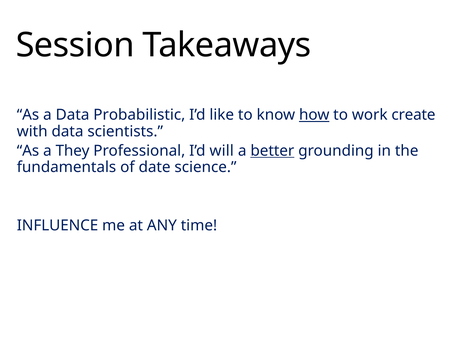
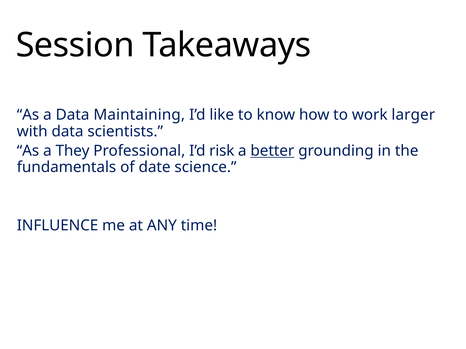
Probabilistic: Probabilistic -> Maintaining (139, 115)
how underline: present -> none (314, 115)
create: create -> larger (413, 115)
will: will -> risk (222, 151)
